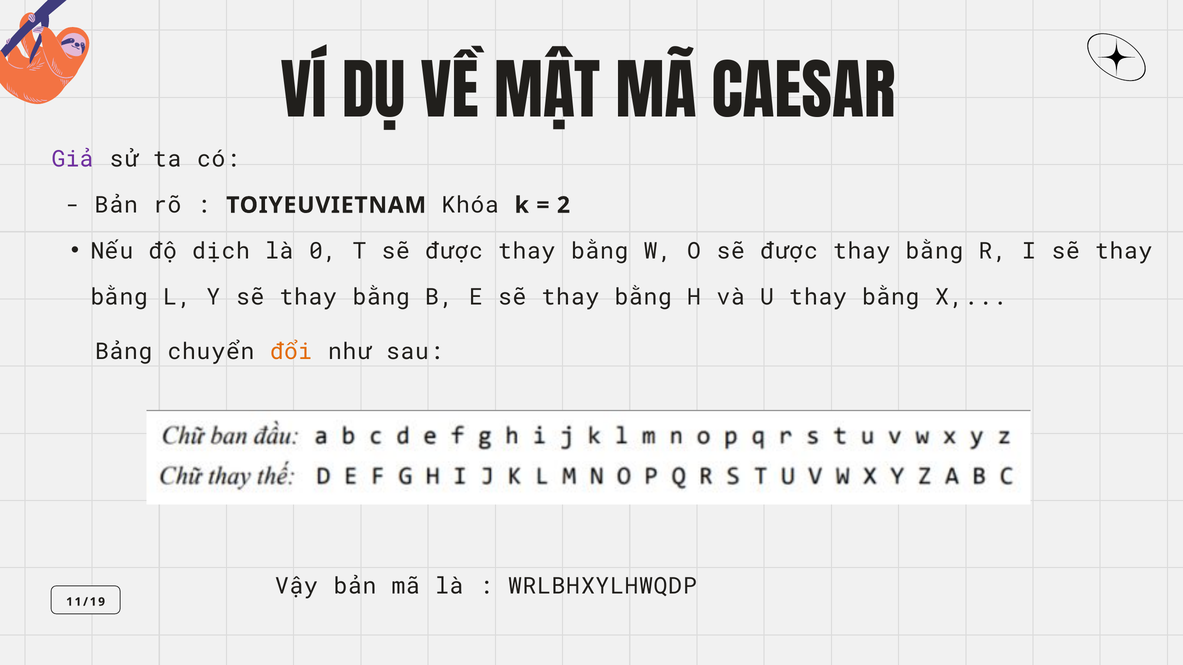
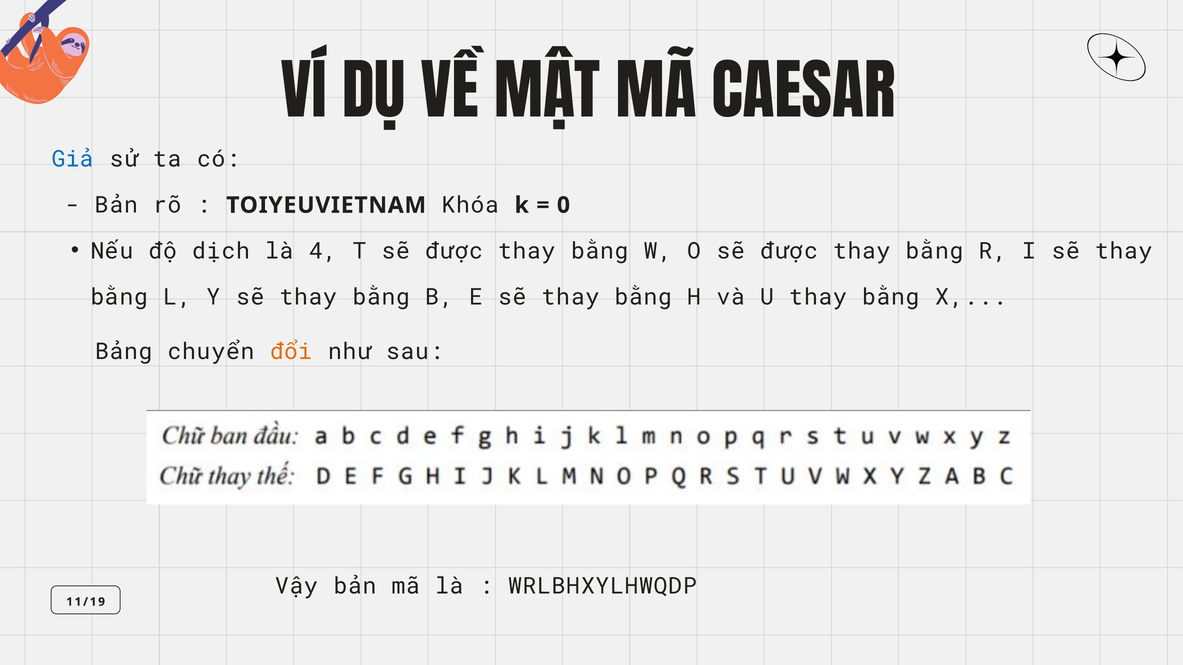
Giả colour: purple -> blue (73, 159)
2: 2 -> 0 (563, 205)
0: 0 -> 4 (323, 251)
